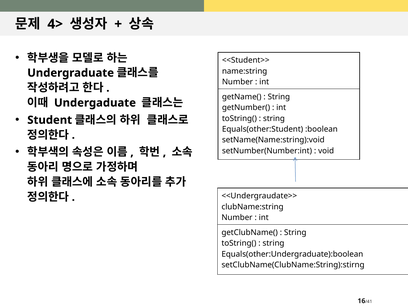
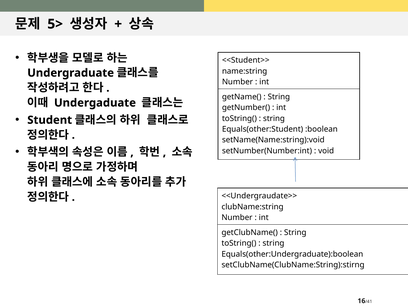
4>: 4> -> 5> (55, 24)
